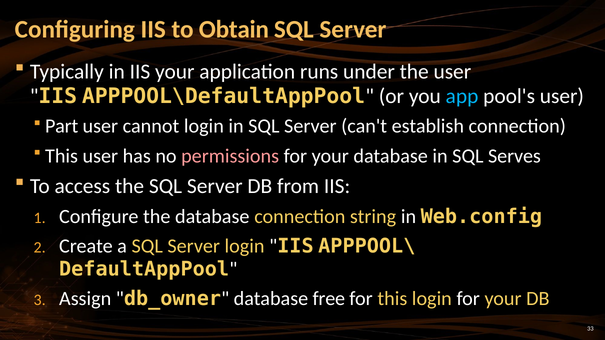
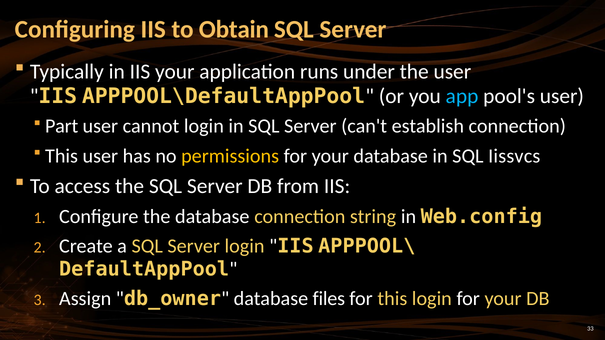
permissions colour: pink -> yellow (230, 156)
Serves: Serves -> Iissvcs (514, 156)
free: free -> files (329, 299)
